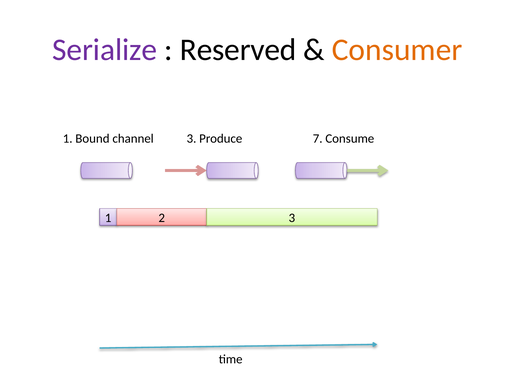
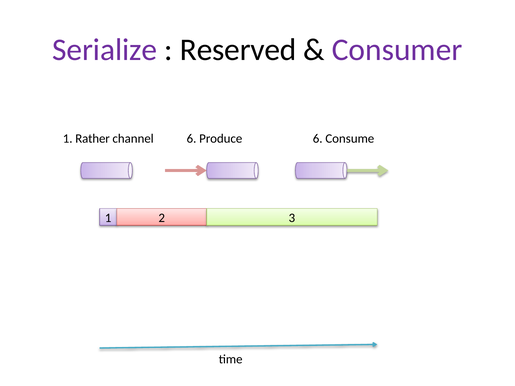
Consumer colour: orange -> purple (397, 50)
Bound: Bound -> Rather (93, 139)
channel 3: 3 -> 6 (191, 139)
Produce 7: 7 -> 6 (318, 139)
